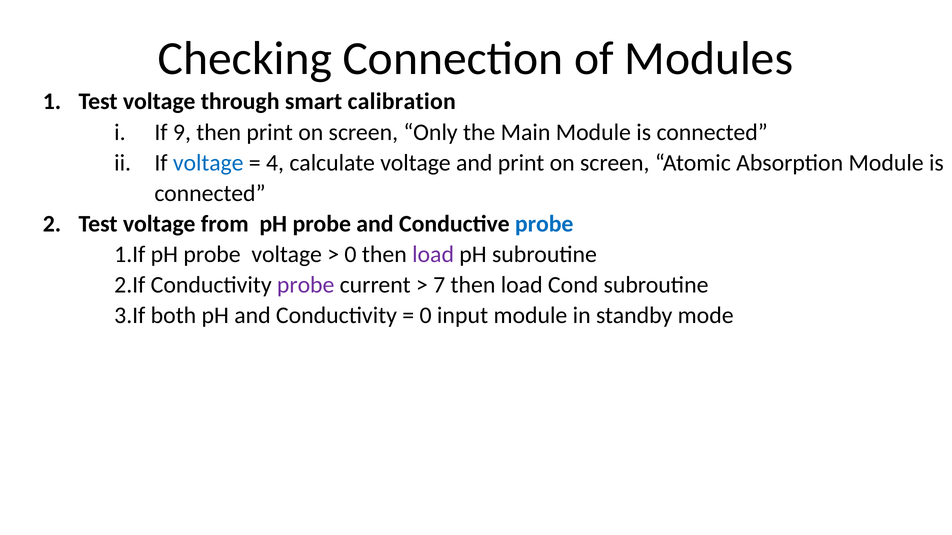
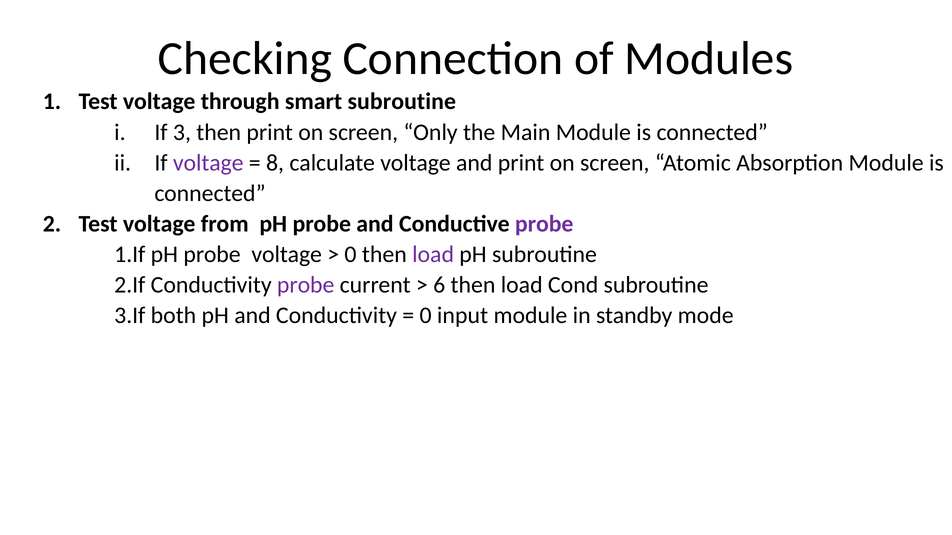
smart calibration: calibration -> subroutine (402, 102)
9: 9 -> 3 (182, 132)
voltage colour: blue -> purple (208, 163)
4: 4 -> 8 (275, 163)
probe colour: blue -> purple (544, 224)
7: 7 -> 6 (439, 285)
